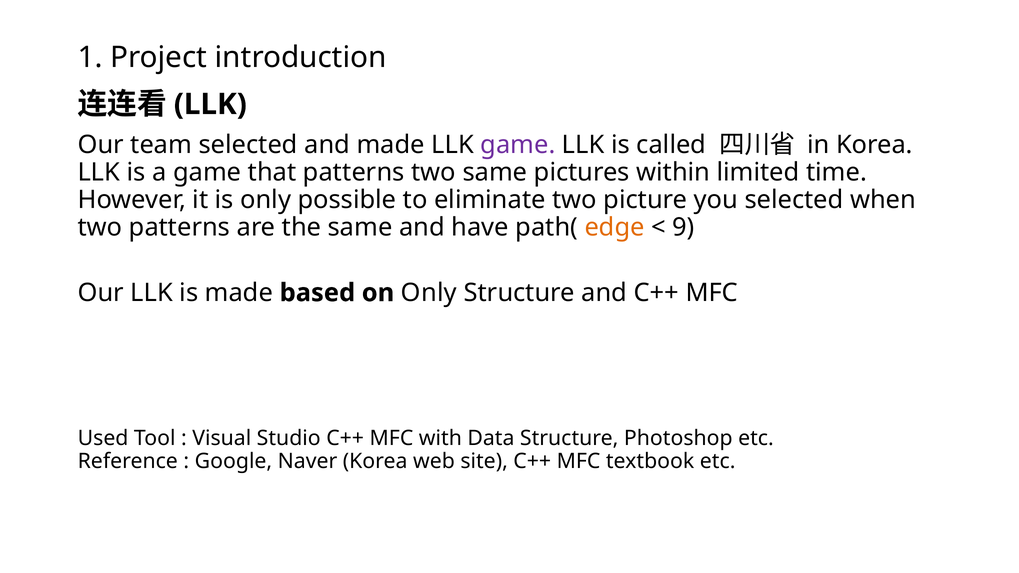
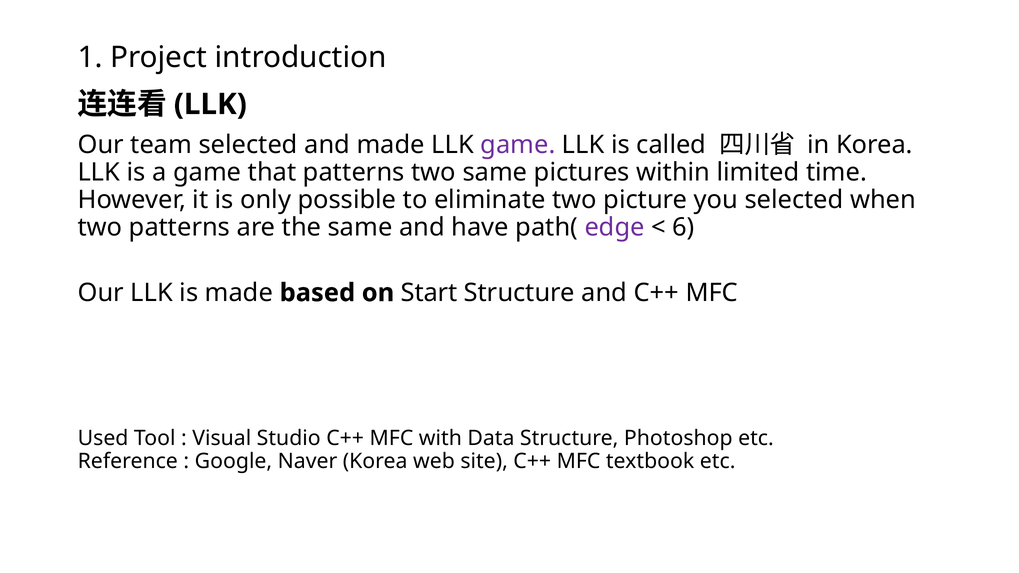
edge colour: orange -> purple (615, 227)
9: 9 -> 6 (684, 227)
on Only: Only -> Start (429, 293)
